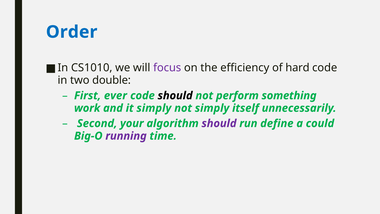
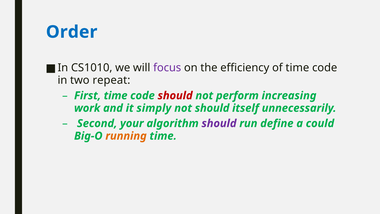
of hard: hard -> time (297, 68)
double: double -> repeat (111, 80)
First ever: ever -> time (116, 96)
should colour: black -> red (175, 96)
something: something -> increasing (289, 96)
not simply: simply -> should (212, 108)
running colour: purple -> orange (126, 136)
